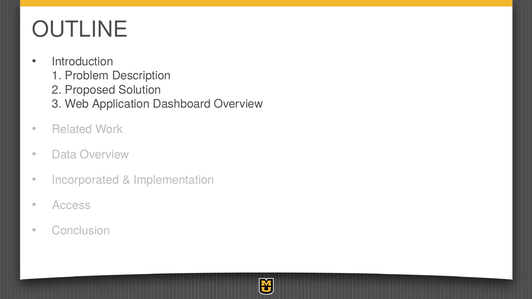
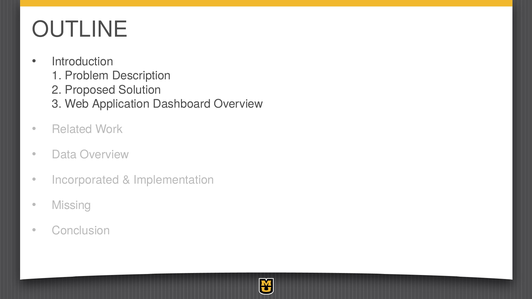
Access: Access -> Missing (72, 206)
